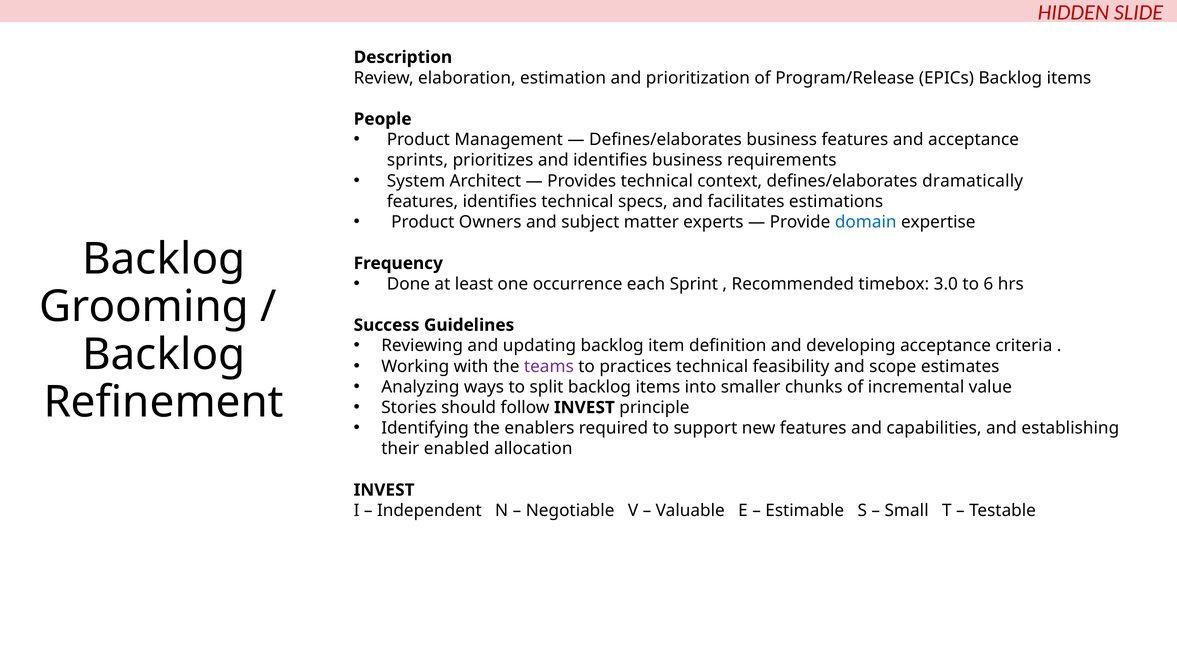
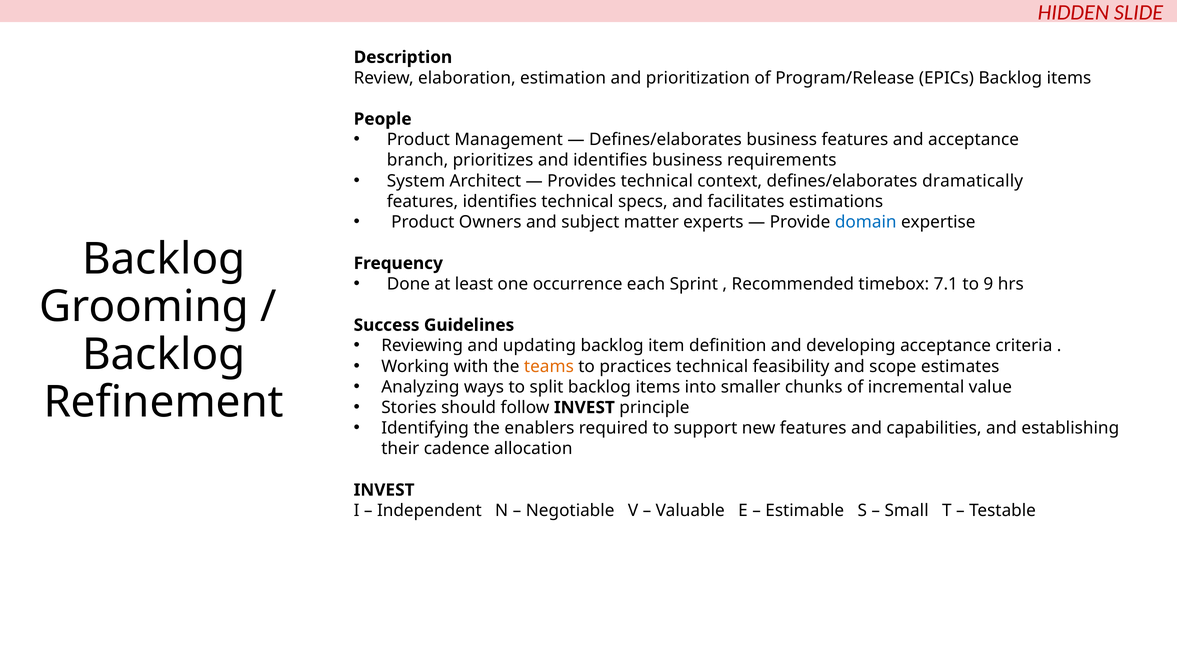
sprints: sprints -> branch (418, 160)
3.0: 3.0 -> 7.1 (946, 284)
6: 6 -> 9 (988, 284)
teams colour: purple -> orange (549, 366)
enabled: enabled -> cadence (457, 449)
